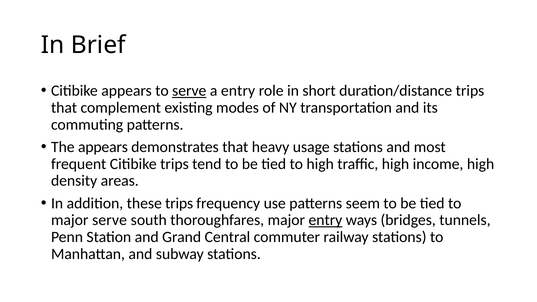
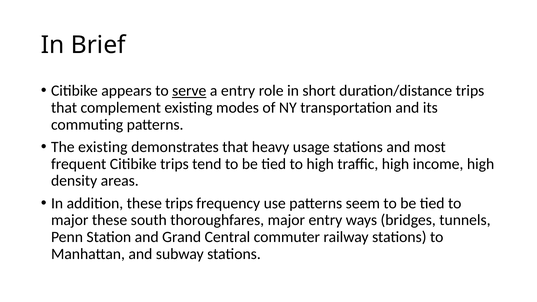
The appears: appears -> existing (103, 147)
major serve: serve -> these (110, 220)
entry underline: present -> none (325, 220)
